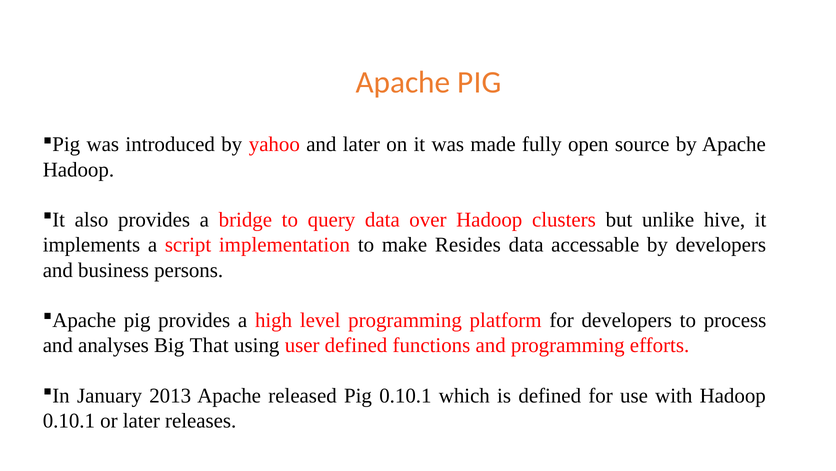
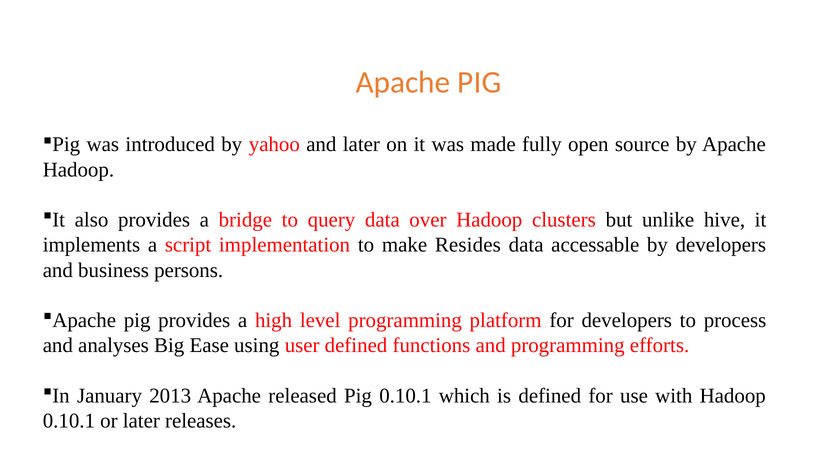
That: That -> Ease (209, 345)
